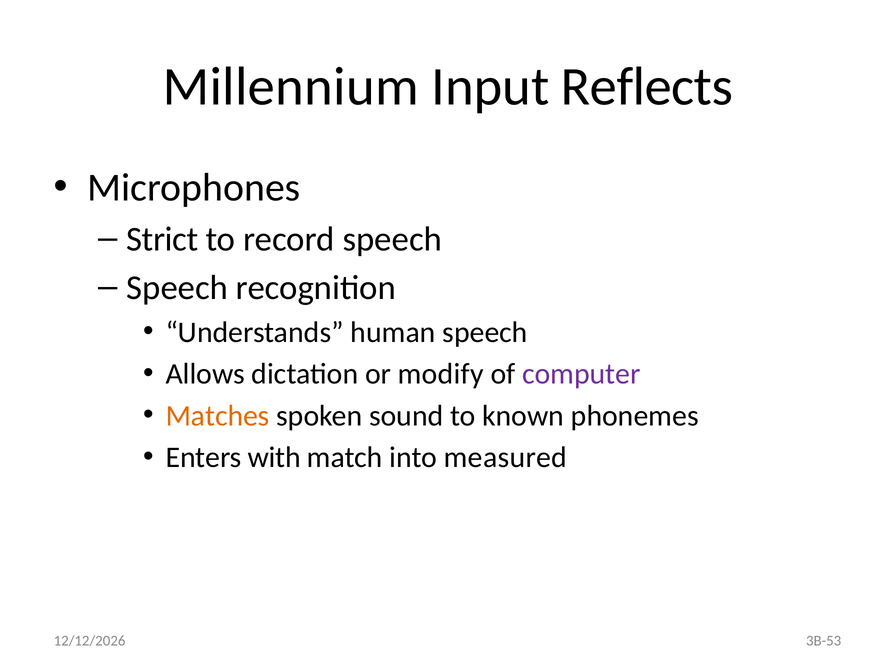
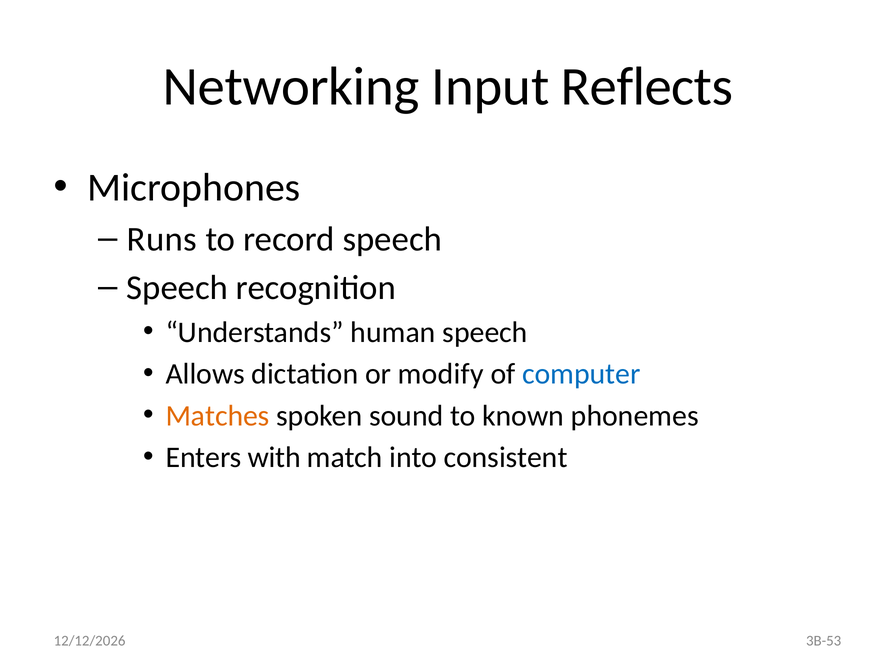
Millennium: Millennium -> Networking (291, 87)
Strict: Strict -> Runs (162, 239)
computer colour: purple -> blue (581, 374)
measured: measured -> consistent (506, 458)
